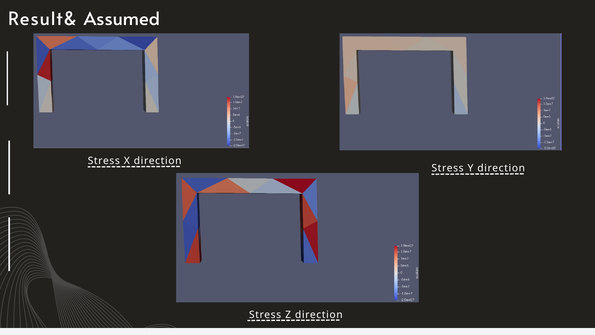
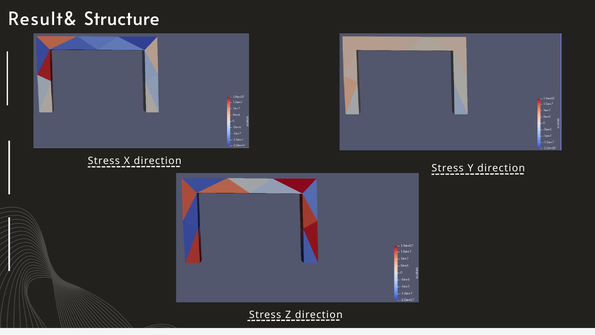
Assumed: Assumed -> Structure (122, 19)
